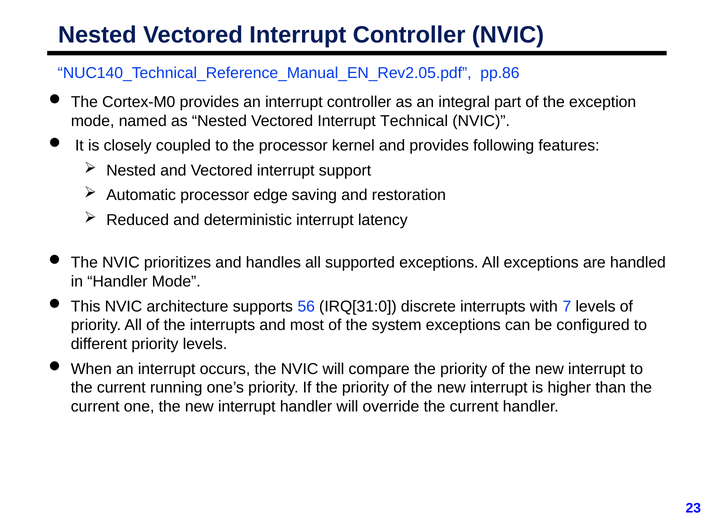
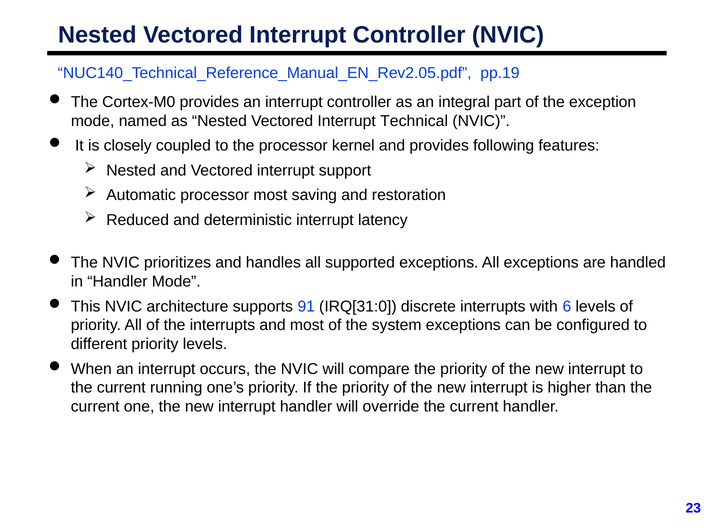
pp.86: pp.86 -> pp.19 (500, 73)
processor edge: edge -> most (270, 195)
56: 56 -> 91 (306, 306)
7: 7 -> 6 (567, 306)
